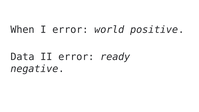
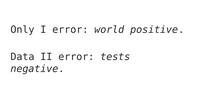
When: When -> Only (22, 30)
ready: ready -> tests (115, 57)
